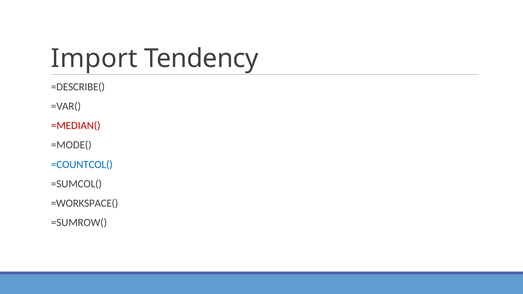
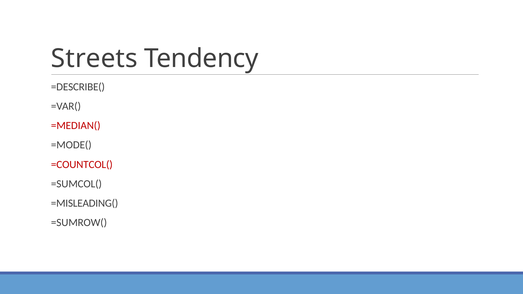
Import: Import -> Streets (94, 59)
=COUNTCOL( colour: blue -> red (82, 165)
=WORKSPACE(: =WORKSPACE( -> =MISLEADING( (85, 203)
